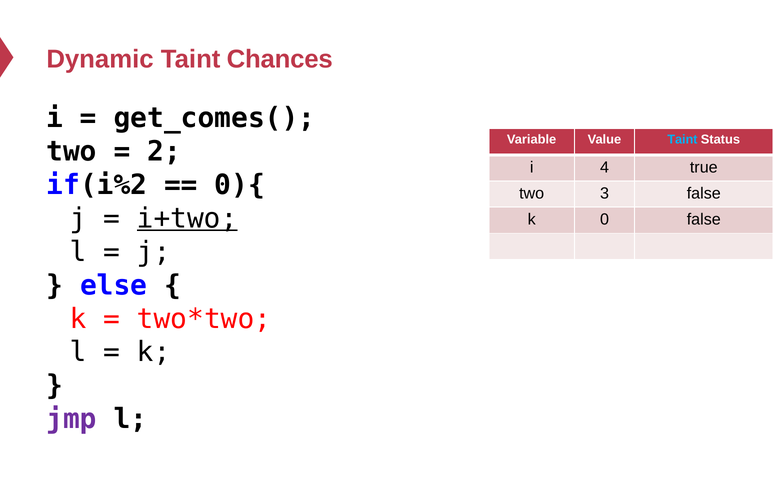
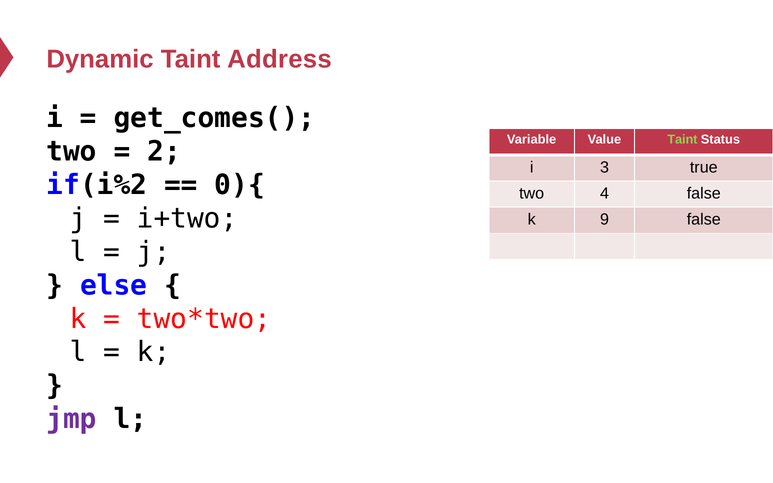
Chances: Chances -> Address (279, 59)
Taint colour: light blue -> light green (682, 139)
4: 4 -> 3 (605, 167)
3: 3 -> 4 (605, 193)
i+two underline: present -> none (187, 218)
0: 0 -> 9 (605, 220)
